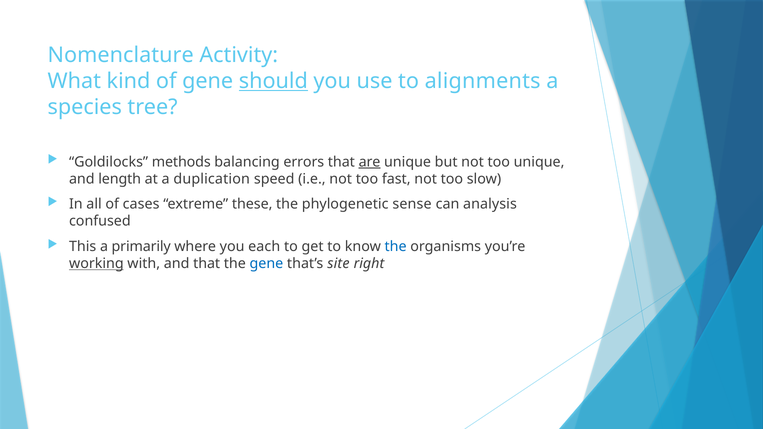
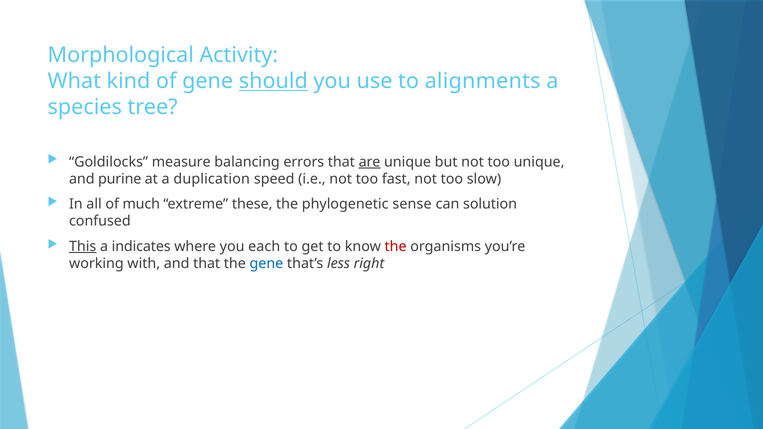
Nomenclature: Nomenclature -> Morphological (121, 55)
methods: methods -> measure (181, 162)
length: length -> purine (120, 179)
cases: cases -> much (141, 204)
analysis: analysis -> solution (490, 204)
This underline: none -> present (83, 246)
primarily: primarily -> indicates (141, 246)
the colour: blue -> red (396, 246)
working underline: present -> none (96, 264)
site: site -> less (339, 264)
